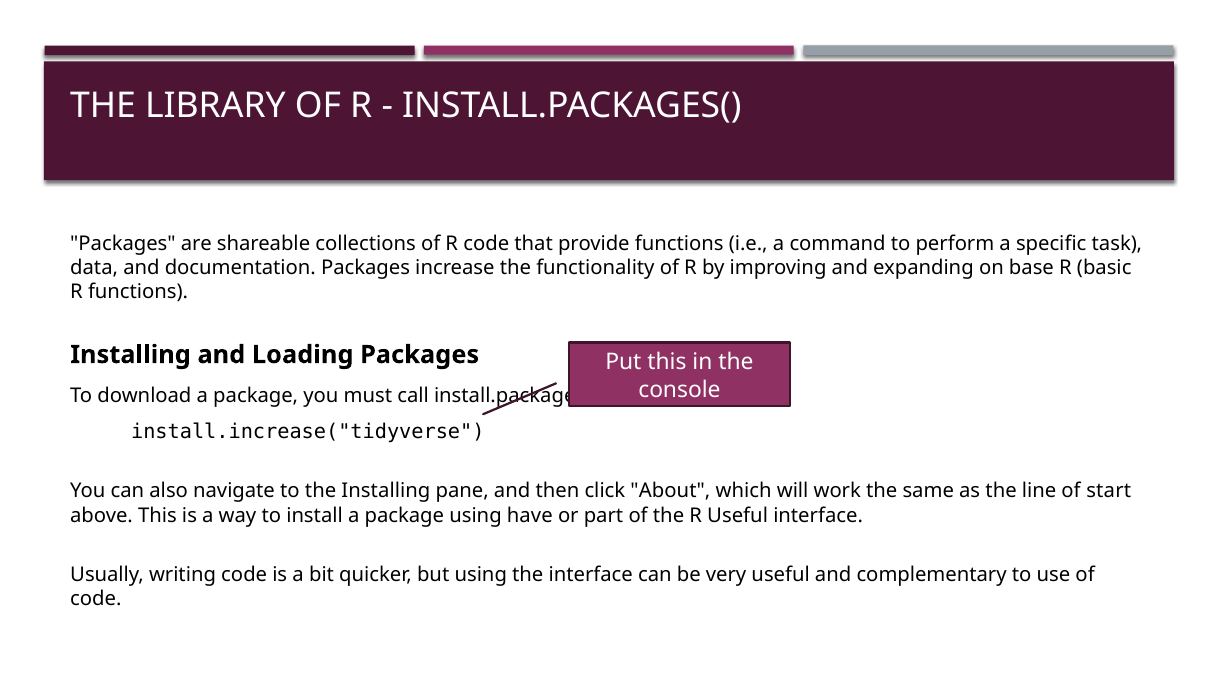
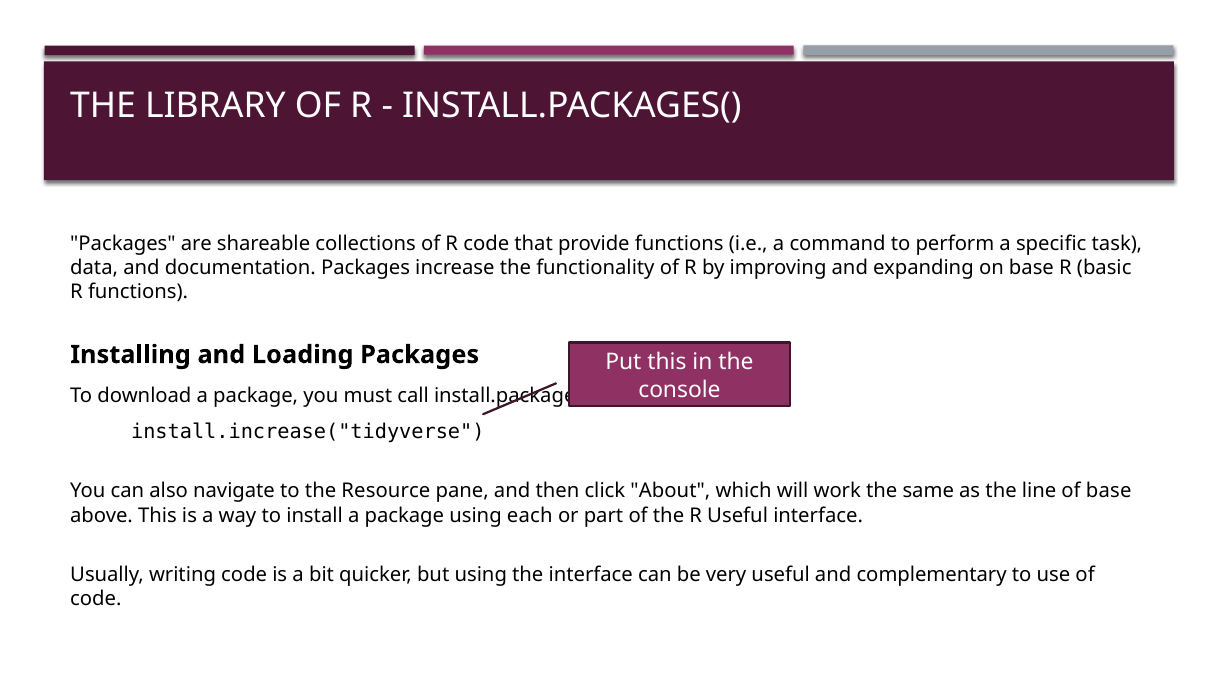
the Installing: Installing -> Resource (386, 491)
of start: start -> base (1109, 491)
have: have -> each (530, 516)
